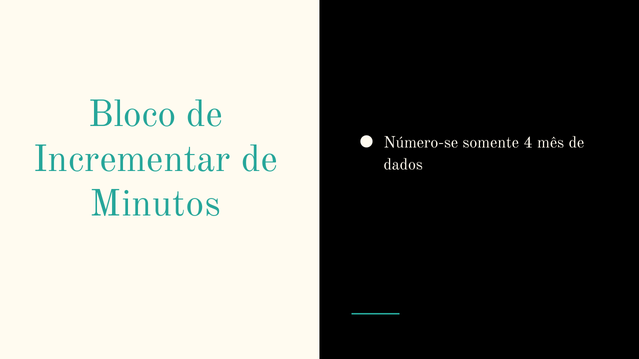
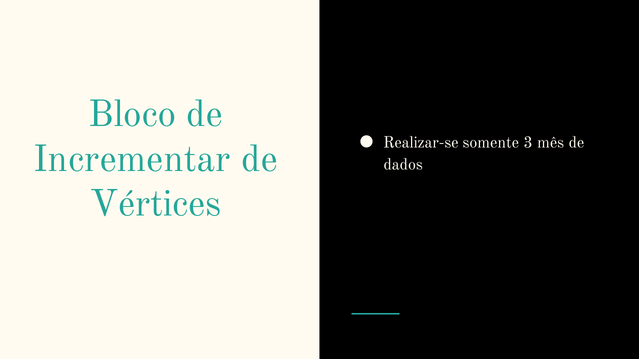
Número-se: Número-se -> Realizar-se (421, 143)
4: 4 -> 3 (528, 143)
Minutos: Minutos -> Vértices (156, 204)
